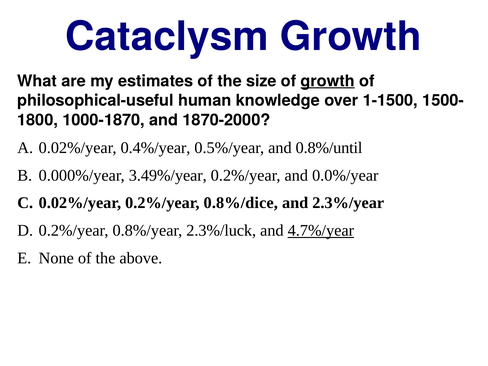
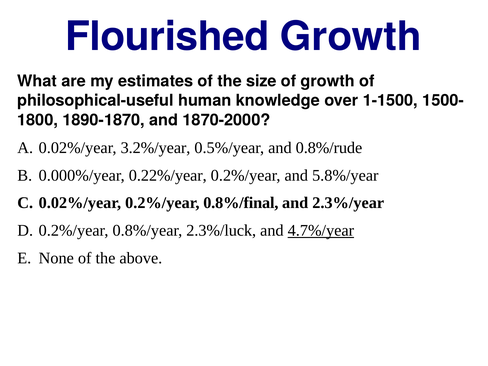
Cataclysm: Cataclysm -> Flourished (167, 37)
growth underline: present -> none (328, 81)
1000-1870: 1000-1870 -> 1890-1870 (104, 120)
0.4%/year: 0.4%/year -> 3.2%/year (155, 148)
0.8%/until: 0.8%/until -> 0.8%/rude (329, 148)
3.49%/year: 3.49%/year -> 0.22%/year (168, 175)
0.0%/year: 0.0%/year -> 5.8%/year (345, 175)
0.8%/dice: 0.8%/dice -> 0.8%/final (241, 203)
